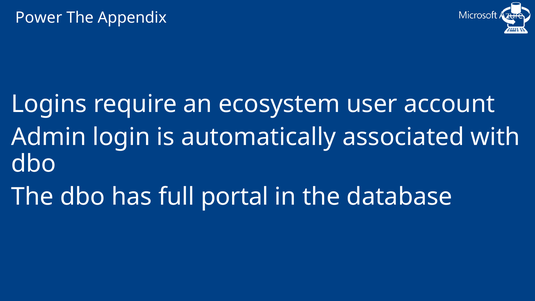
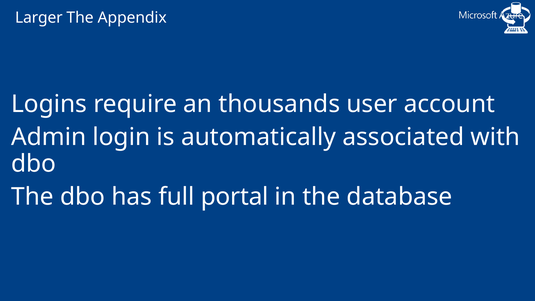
Power: Power -> Larger (39, 18)
ecosystem: ecosystem -> thousands (279, 104)
